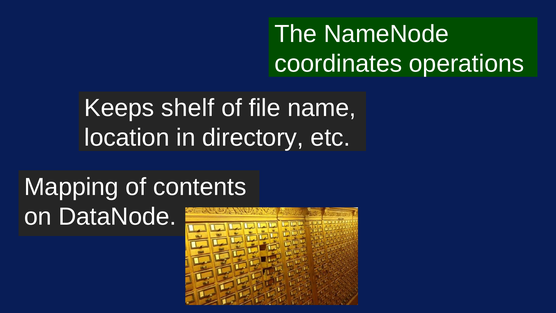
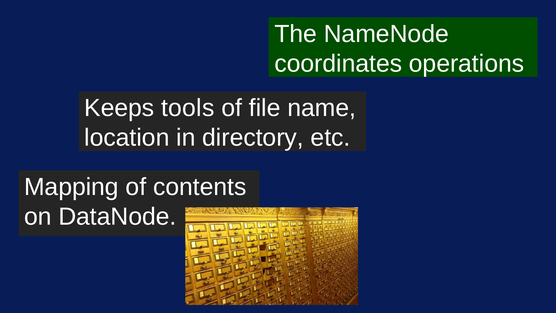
shelf: shelf -> tools (188, 108)
